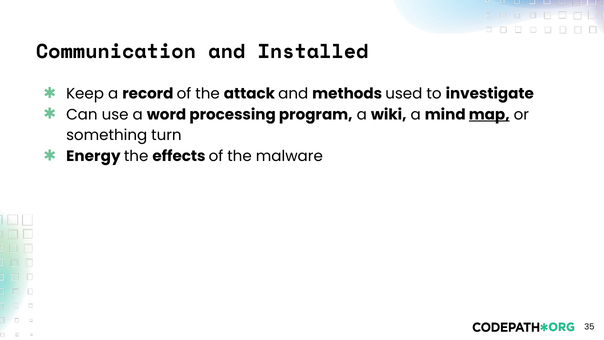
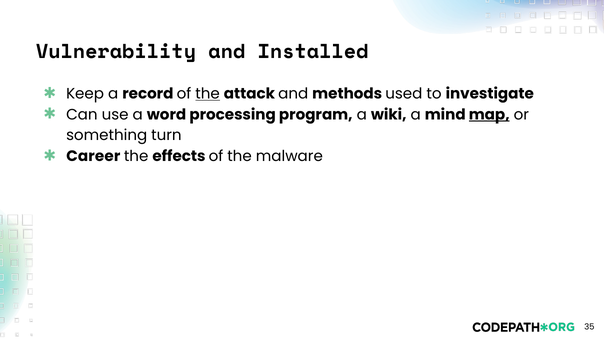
Communication: Communication -> Vulnerability (116, 51)
the underline: none -> present (208, 94)
Energy: Energy -> Career (93, 156)
